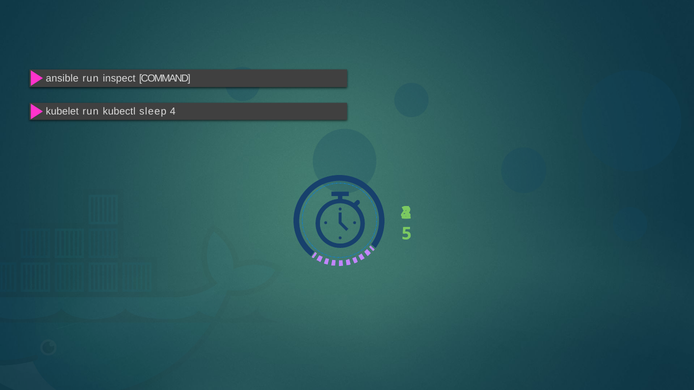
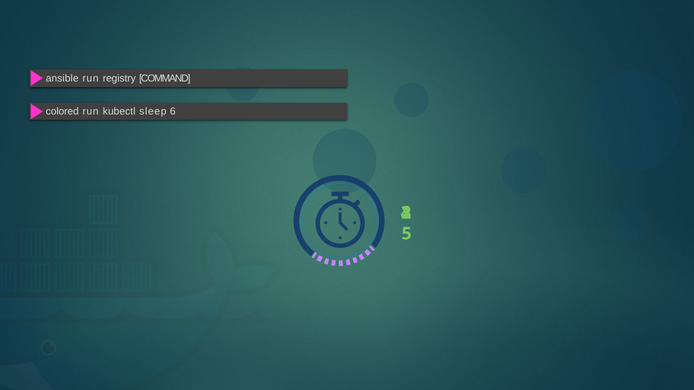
inspect: inspect -> registry (119, 78)
kubelet: kubelet -> colored (62, 112)
sleep 4: 4 -> 6 (173, 112)
